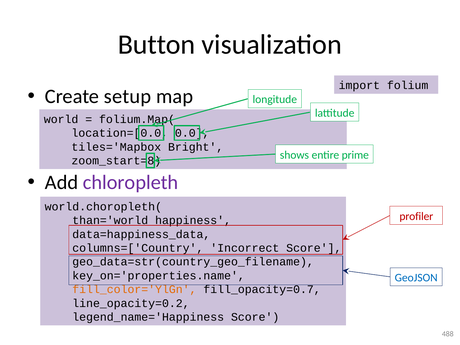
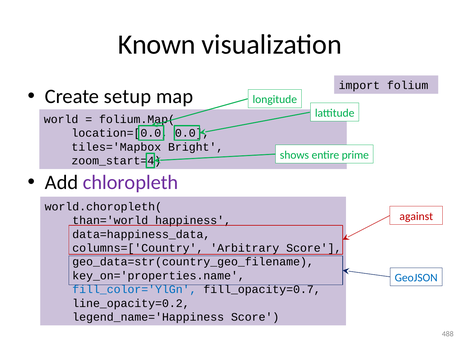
Button: Button -> Known (157, 45)
zoom_start=8: zoom_start=8 -> zoom_start=4 (116, 161)
profiler: profiler -> against (416, 216)
Incorrect: Incorrect -> Arbitrary (245, 248)
fill_color='YlGn colour: orange -> blue (134, 289)
